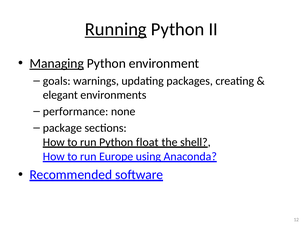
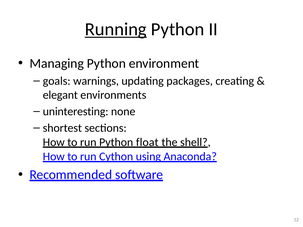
Managing underline: present -> none (57, 64)
performance: performance -> uninteresting (76, 112)
package: package -> shortest (62, 128)
Europe: Europe -> Cython (116, 157)
